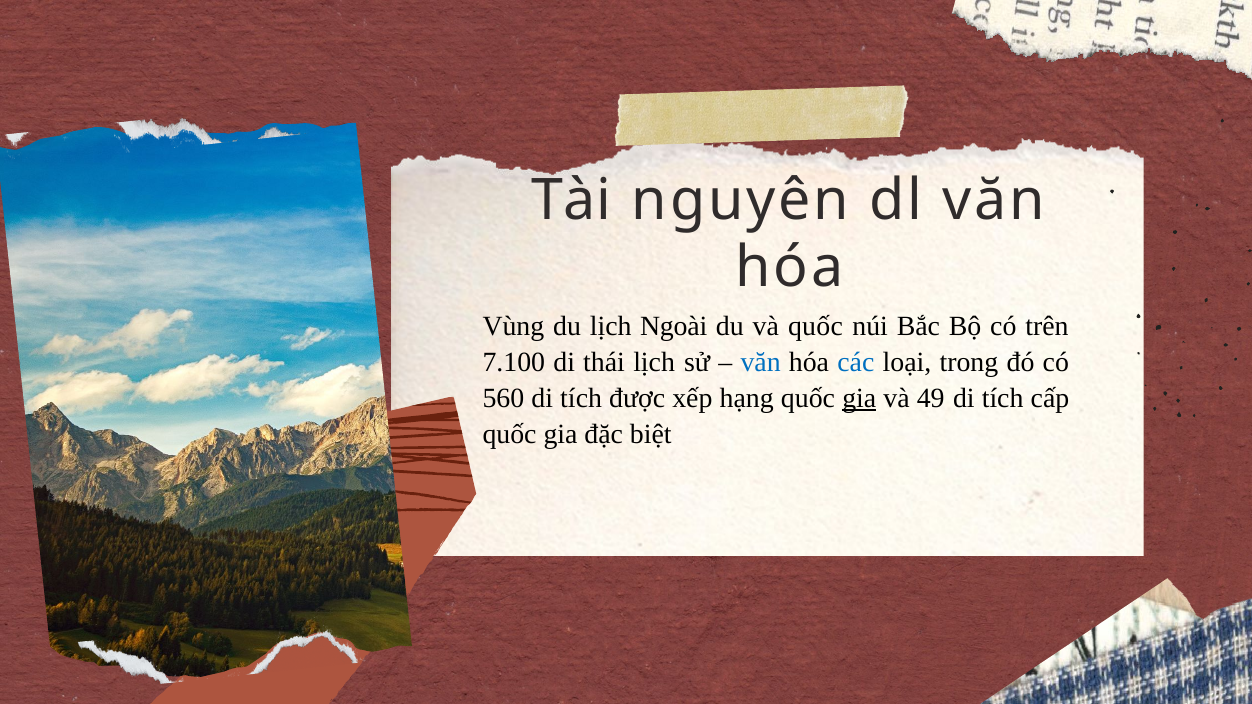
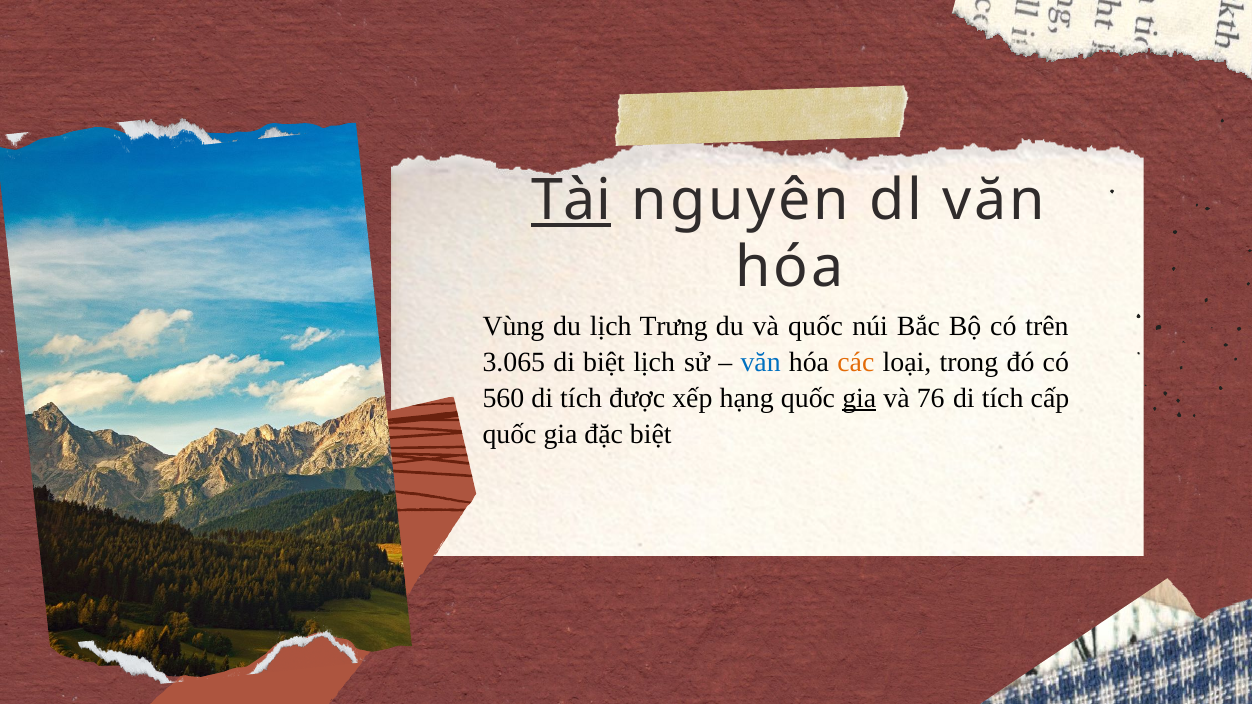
Tài underline: none -> present (571, 200)
Ngoài: Ngoài -> Trưng (674, 327)
7.100: 7.100 -> 3.065 (514, 363)
di thái: thái -> biệt (604, 363)
các colour: blue -> orange (856, 363)
49: 49 -> 76 (931, 398)
